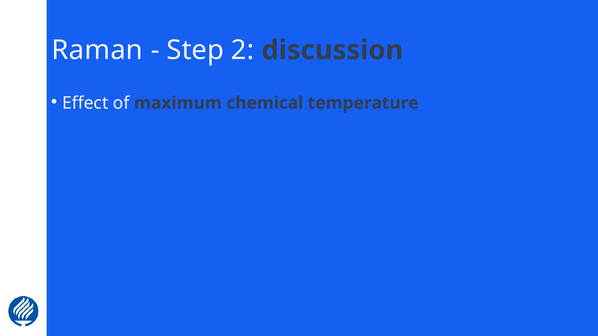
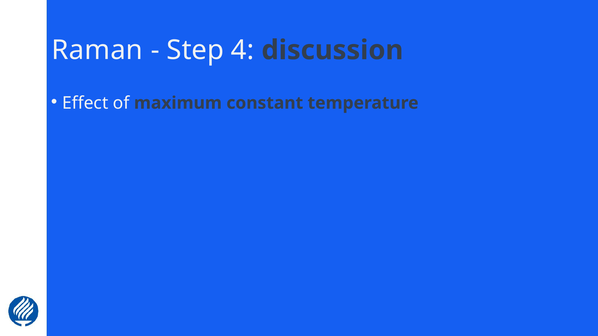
2: 2 -> 4 (243, 50)
chemical: chemical -> constant (265, 103)
